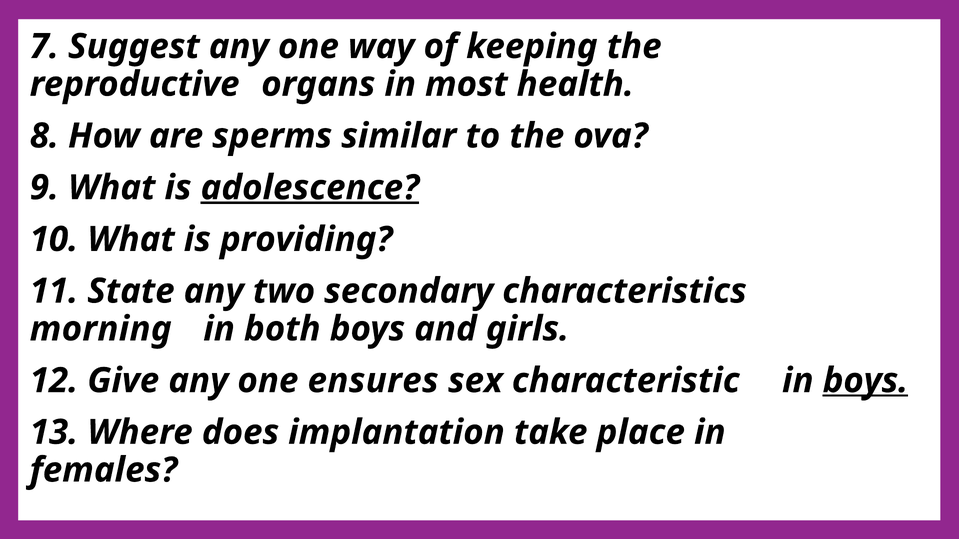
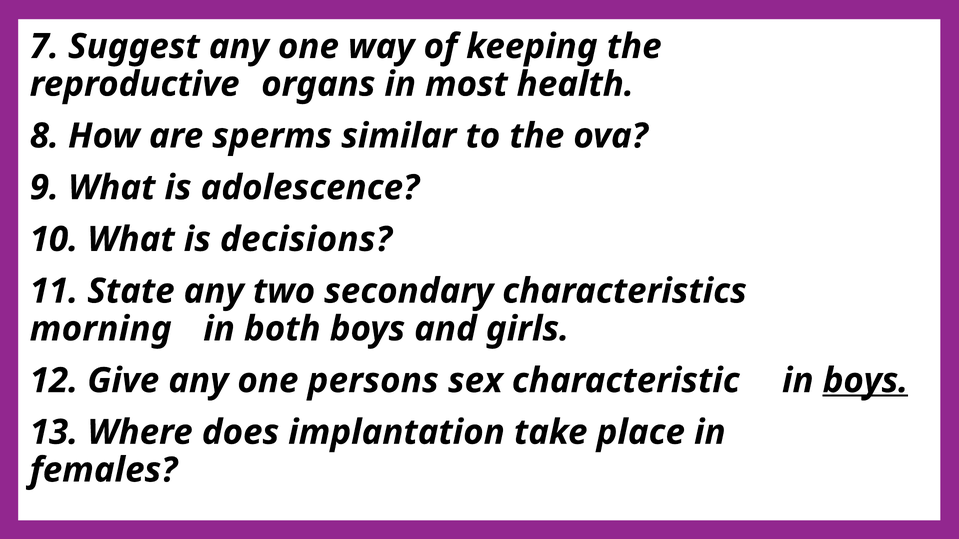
adolescence underline: present -> none (310, 188)
providing: providing -> decisions (306, 240)
ensures: ensures -> persons (373, 381)
